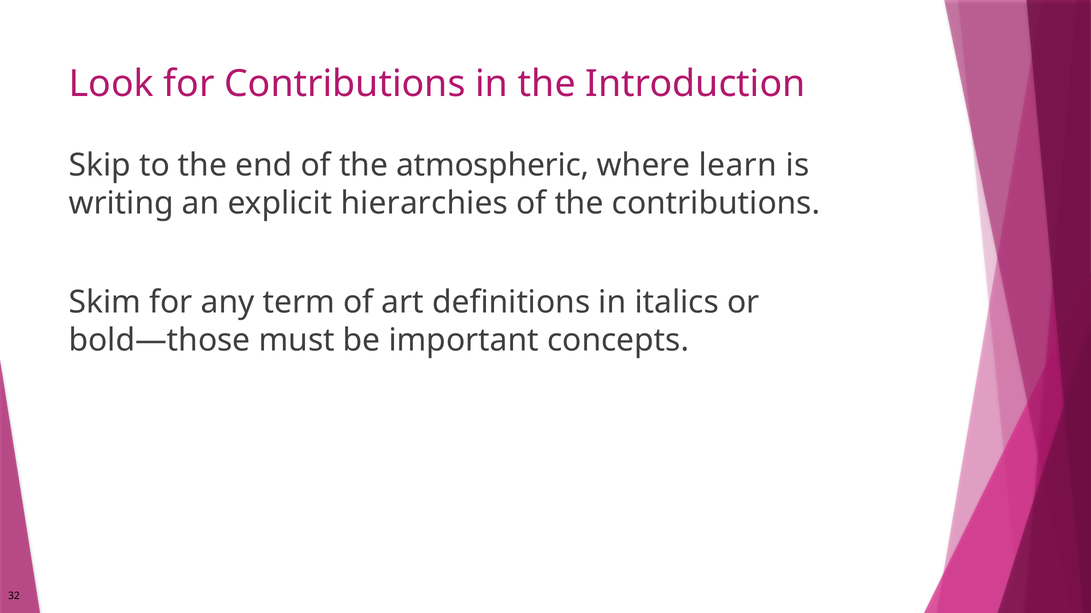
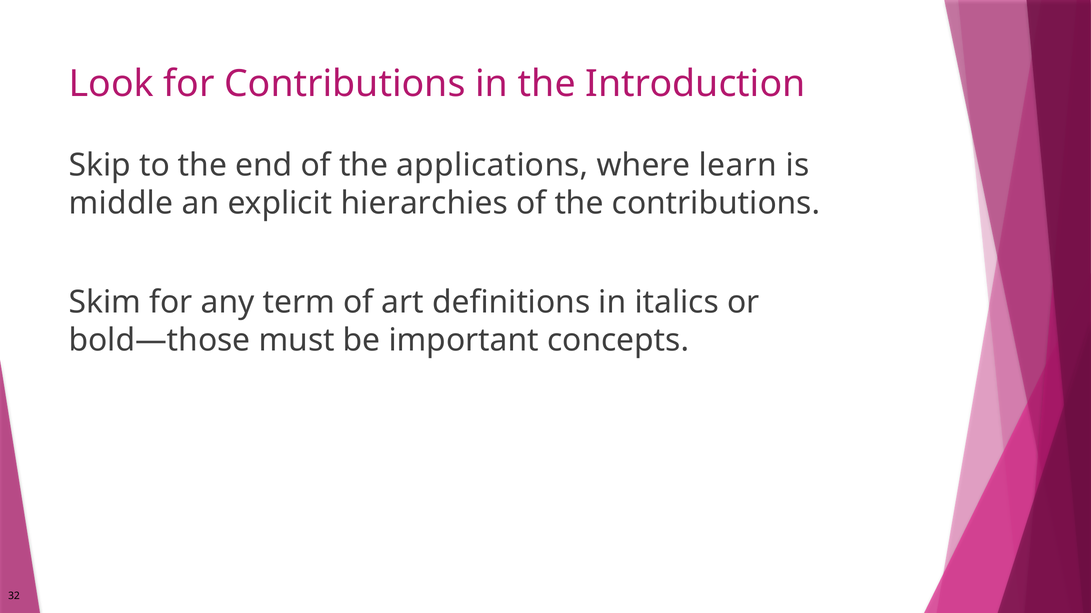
atmospheric: atmospheric -> applications (492, 165)
writing: writing -> middle (121, 203)
